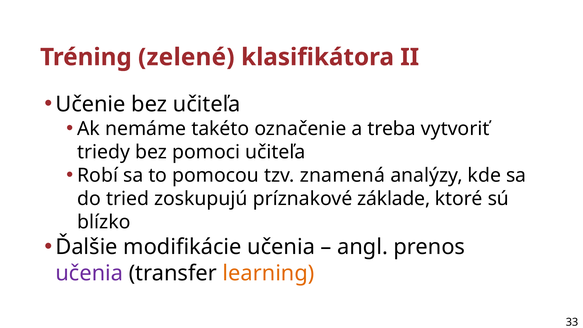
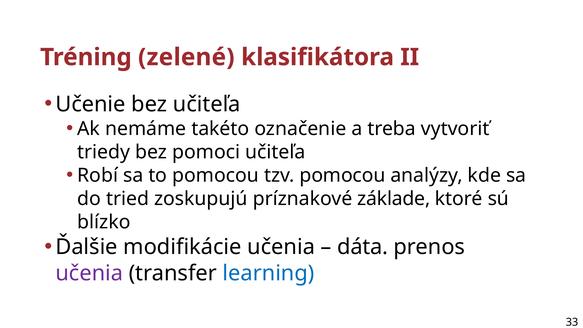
tzv znamená: znamená -> pomocou (343, 175)
angl: angl -> dáta (363, 247)
learning colour: orange -> blue (269, 273)
